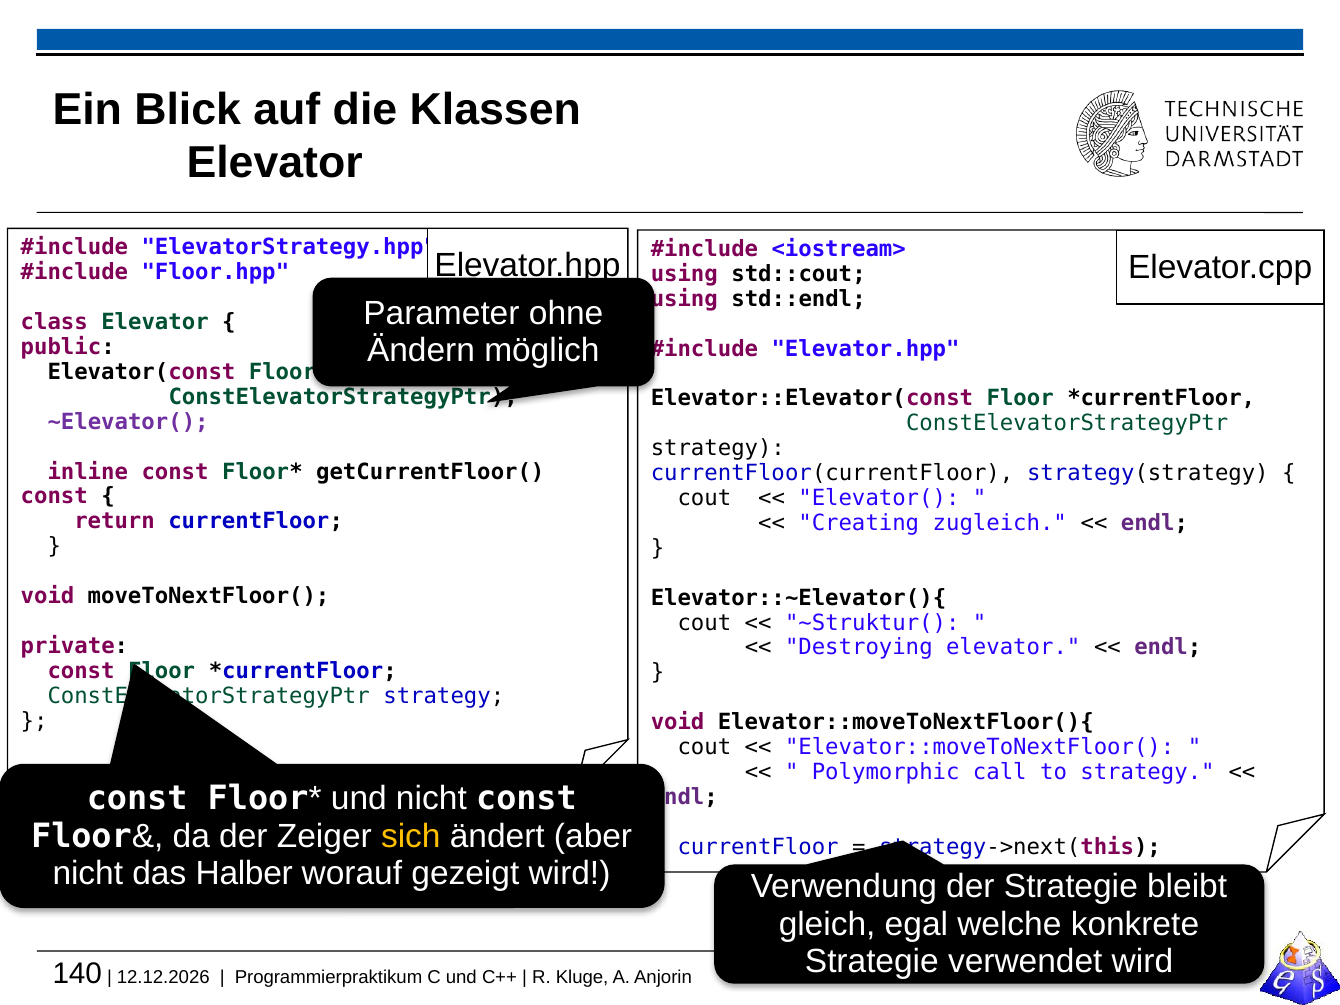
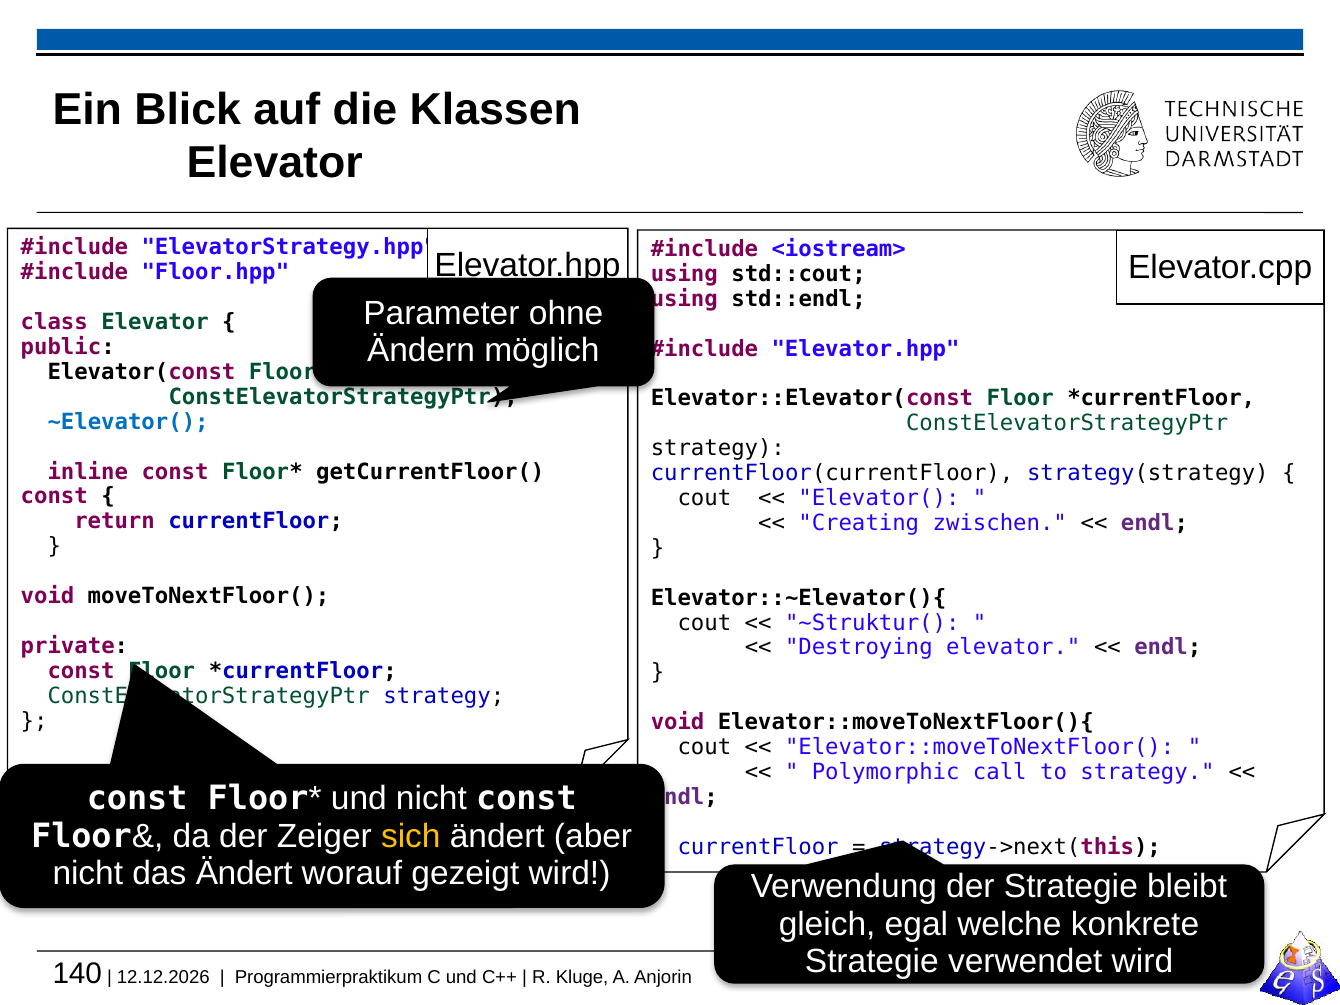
~Elevator( colour: purple -> blue (128, 422)
zugleich: zugleich -> zwischen (1000, 523)
das Halber: Halber -> Ändert (244, 873)
